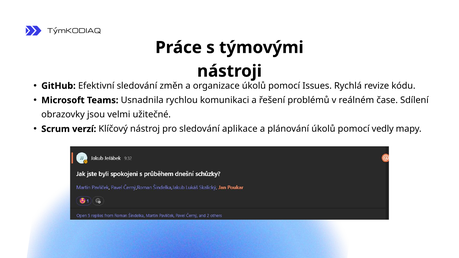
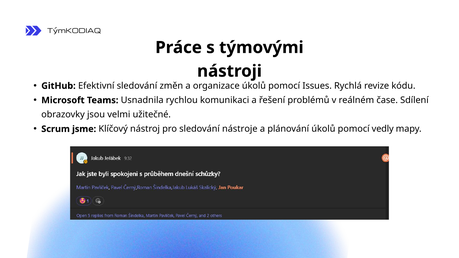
verzí: verzí -> jsme (84, 129)
aplikace: aplikace -> nástroje (240, 129)
